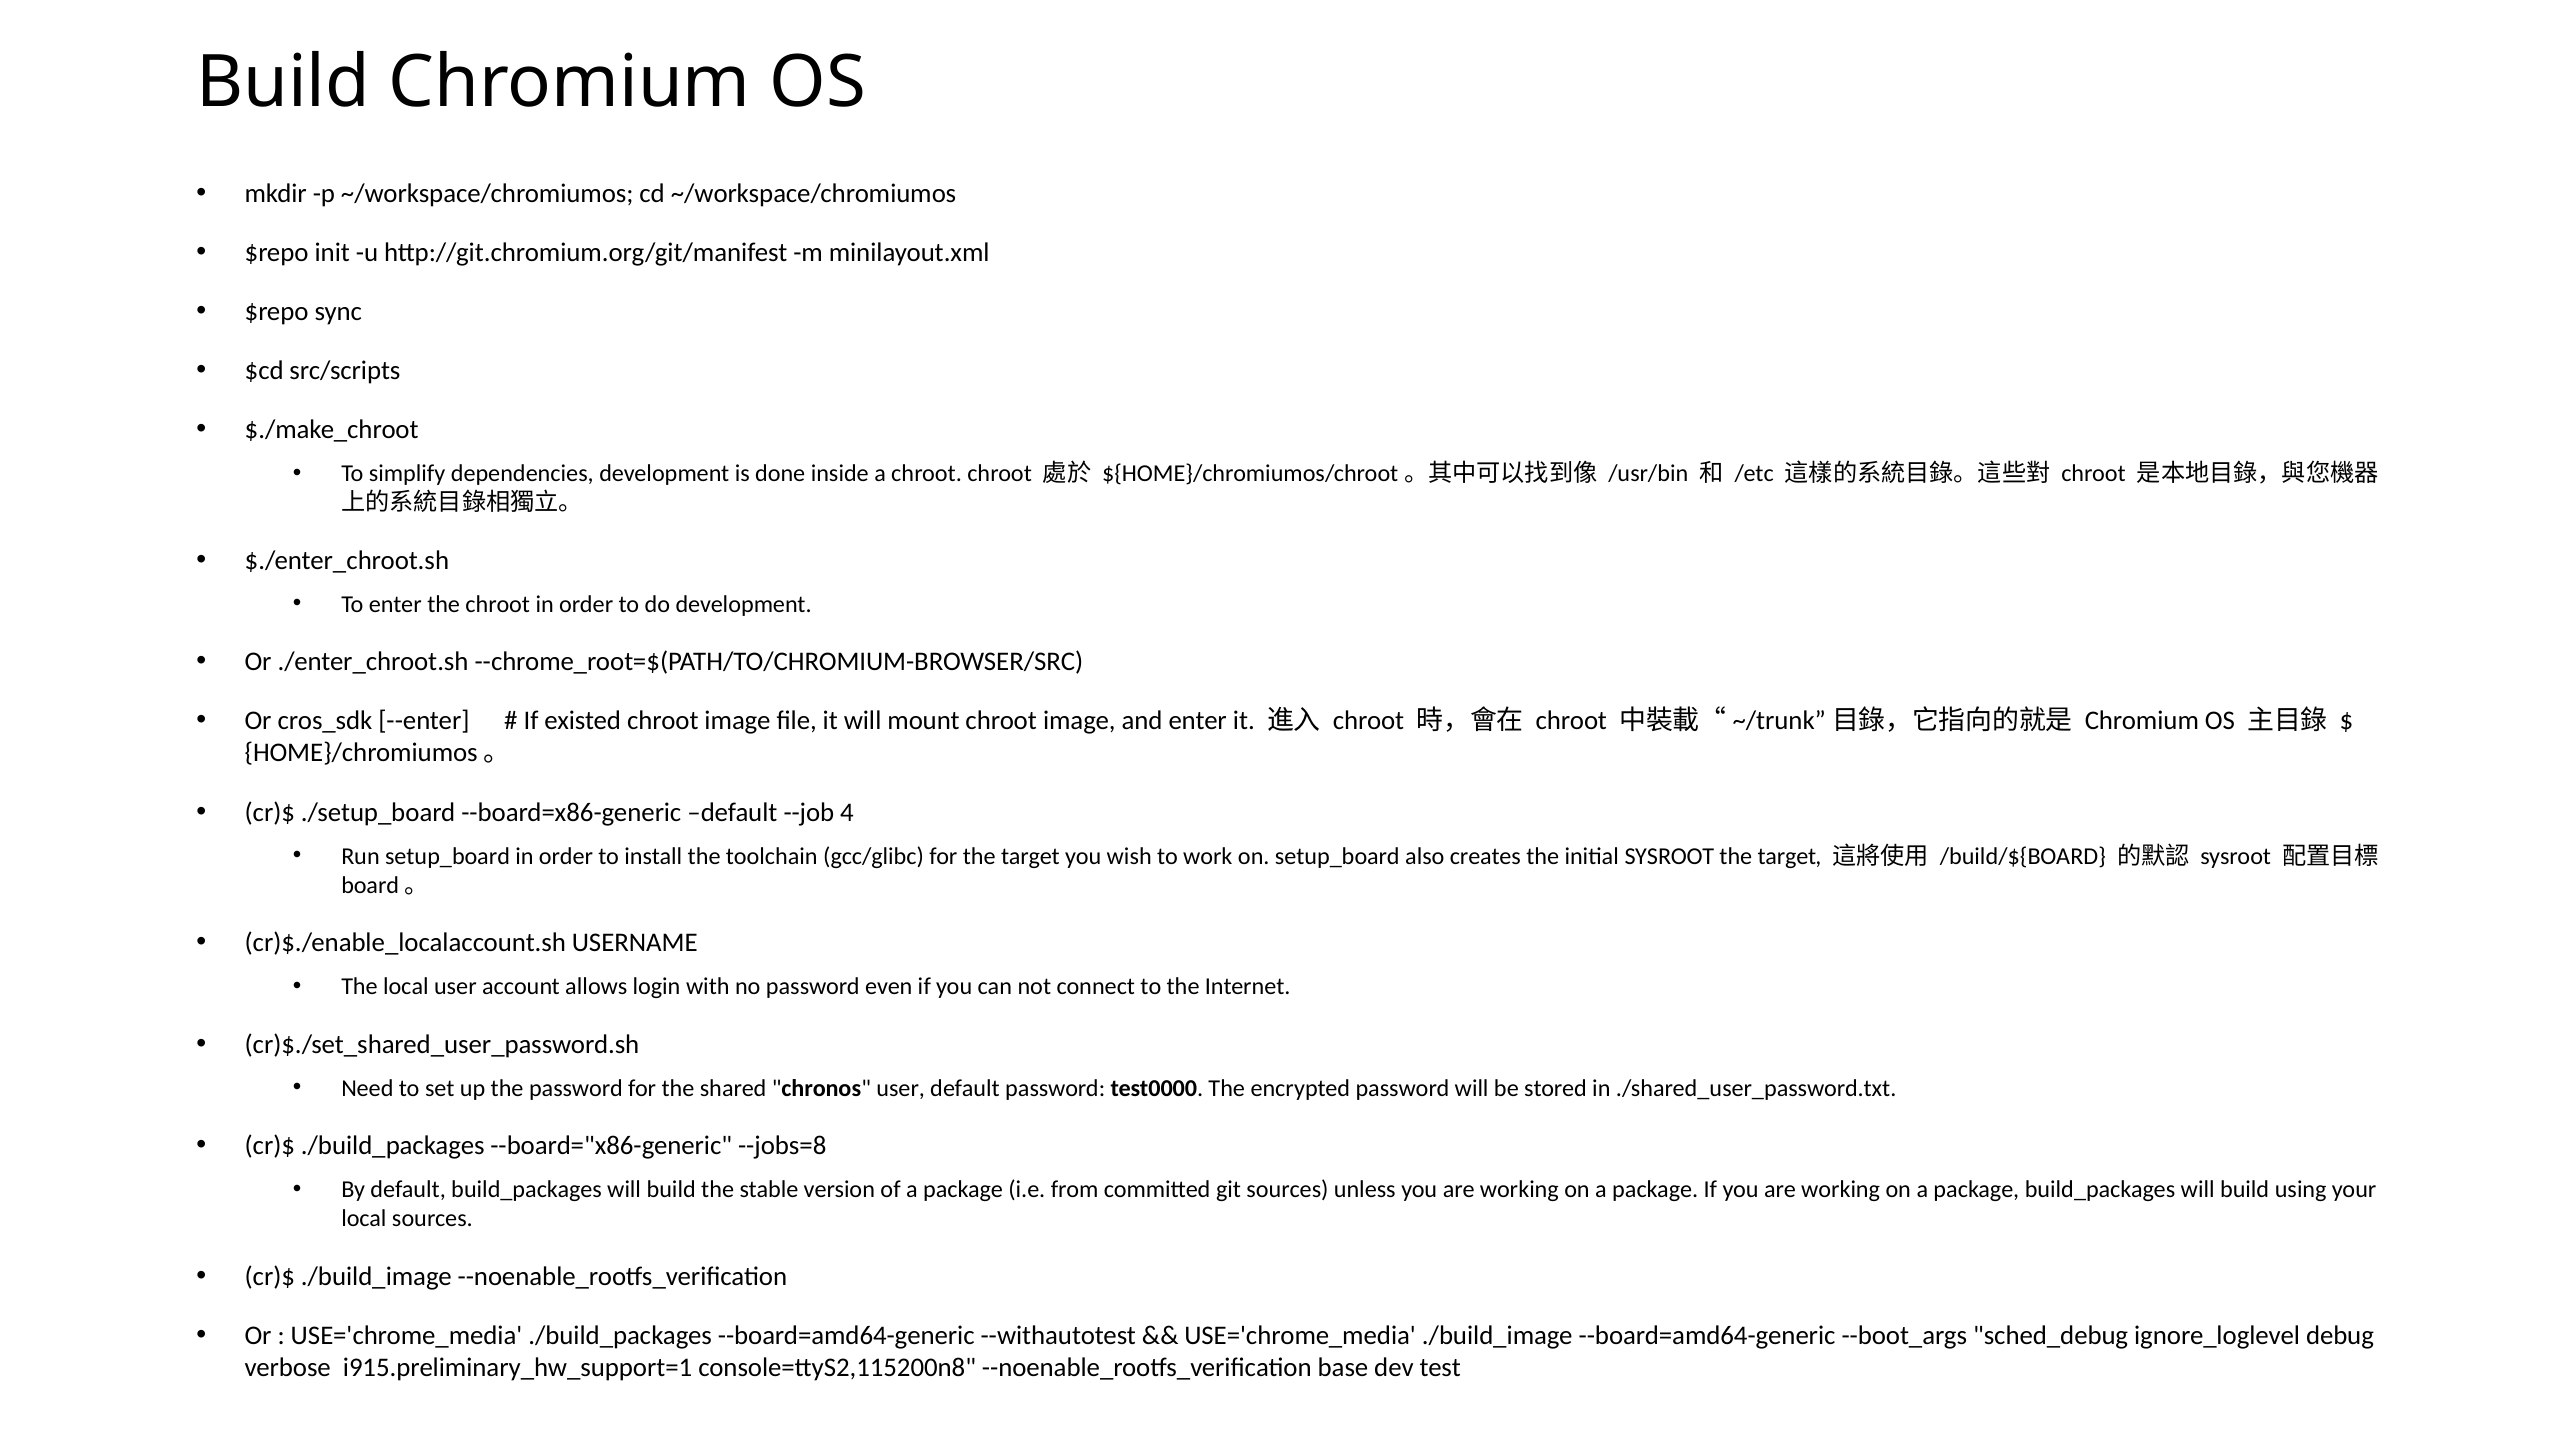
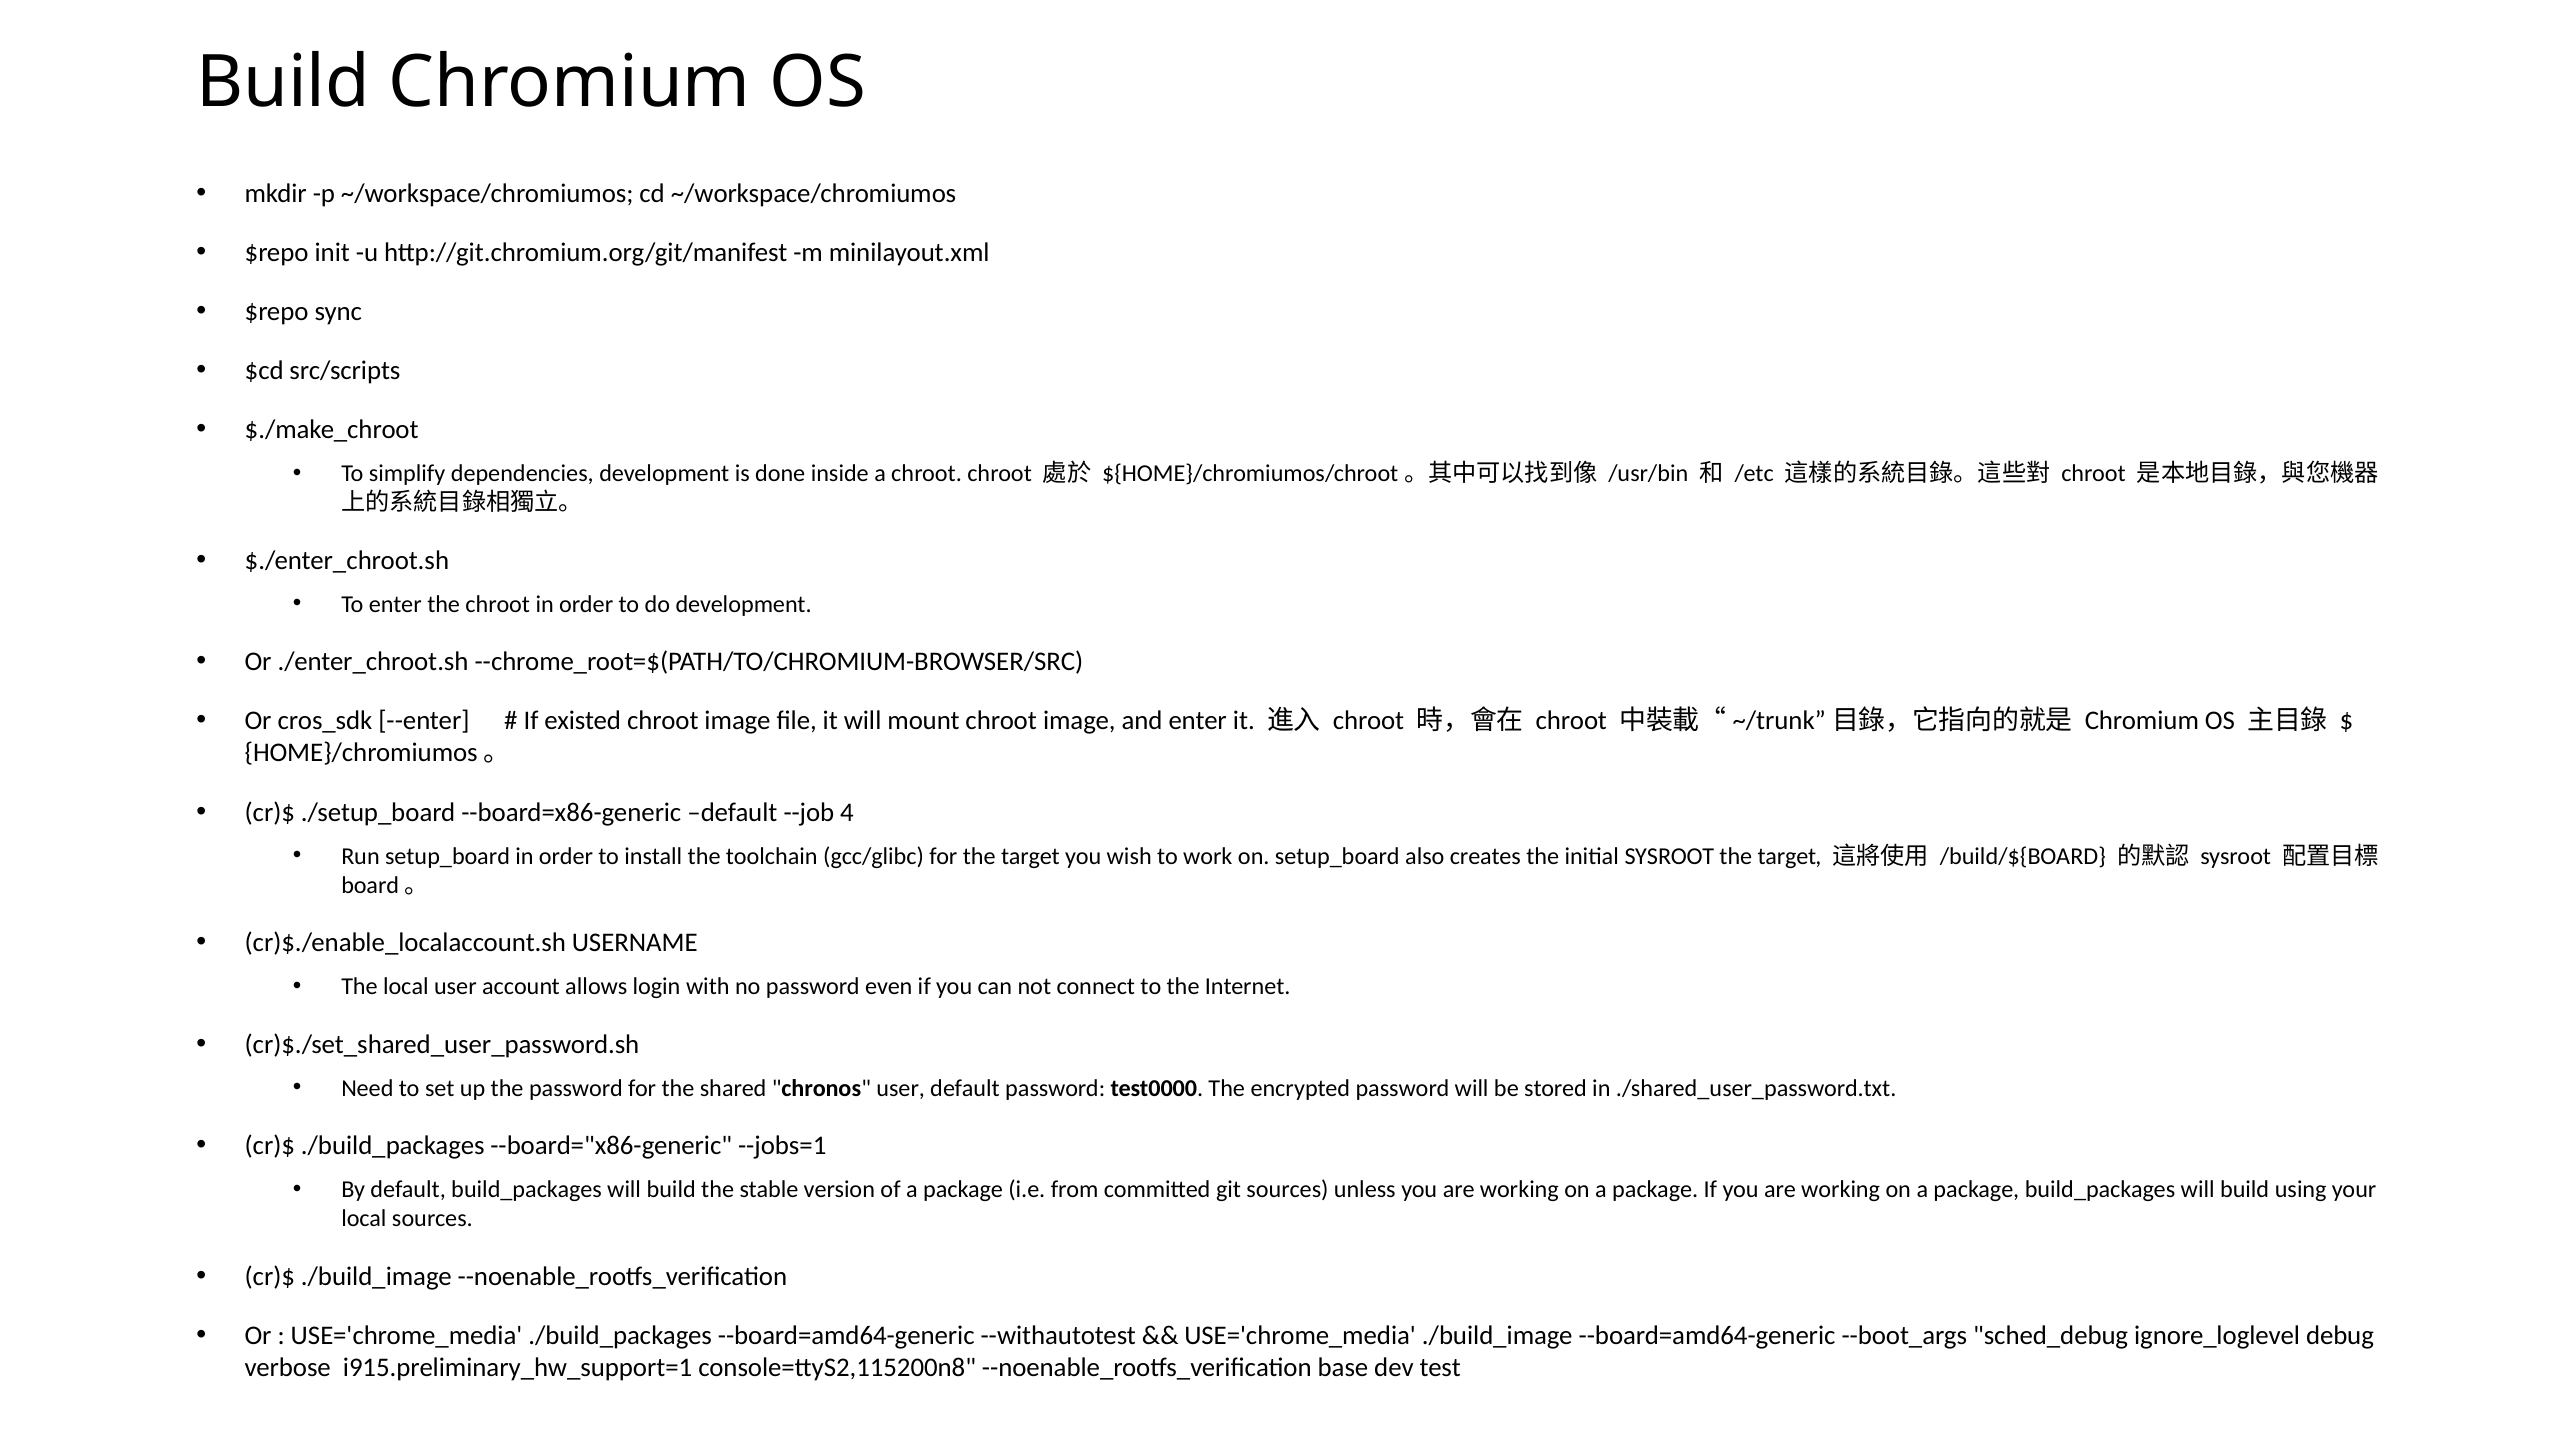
--jobs=8: --jobs=8 -> --jobs=1 (782, 1146)
